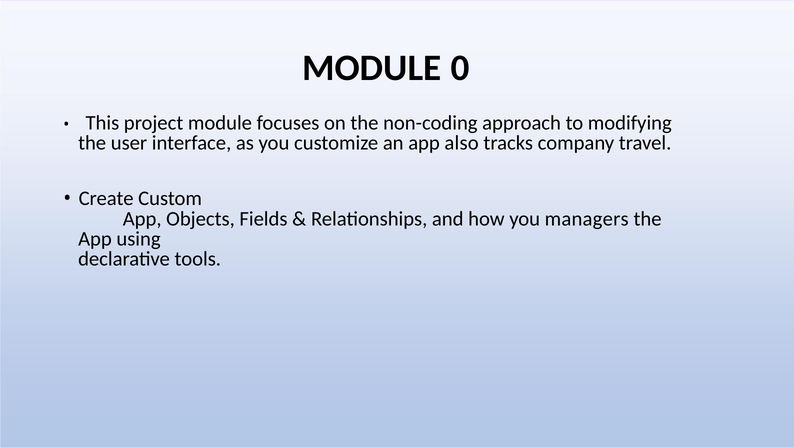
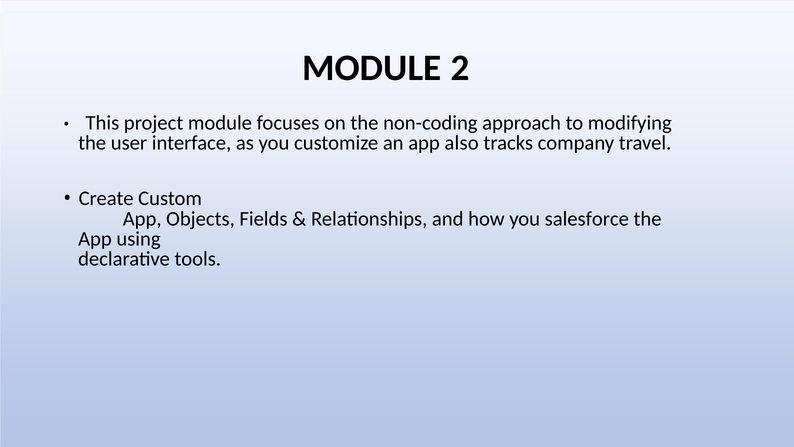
0: 0 -> 2 (460, 68)
managers: managers -> salesforce (587, 219)
